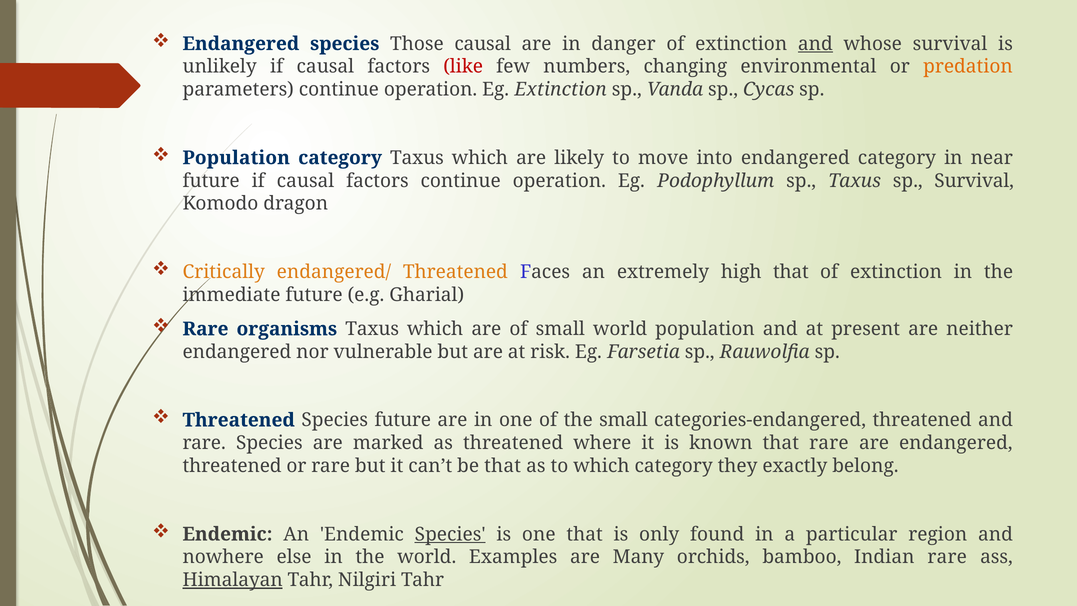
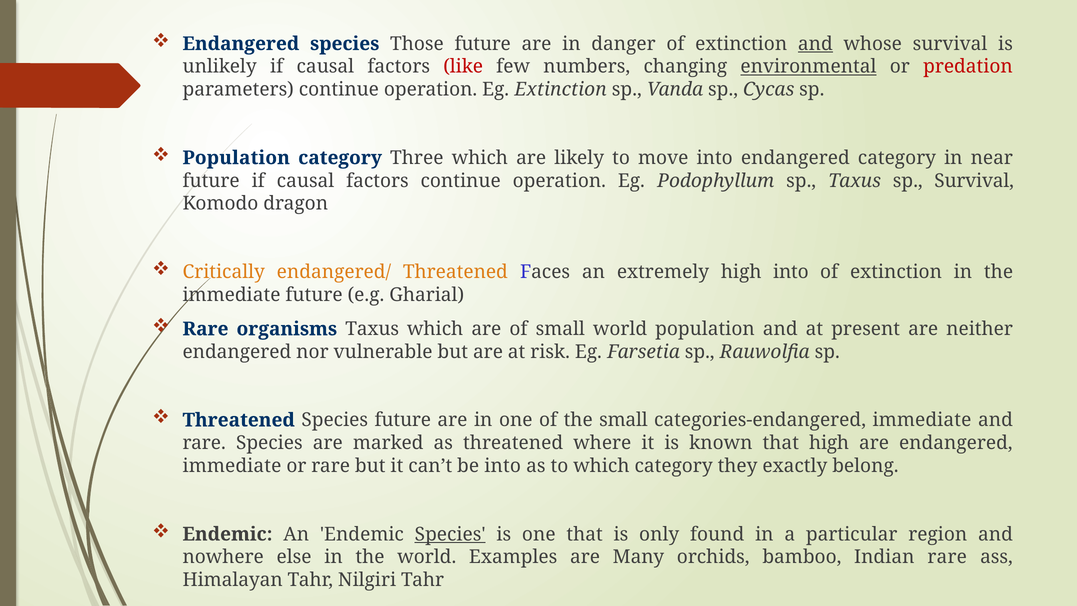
Those causal: causal -> future (483, 44)
environmental underline: none -> present (808, 67)
predation colour: orange -> red (968, 67)
category Taxus: Taxus -> Three (417, 158)
high that: that -> into (791, 272)
categories-endangered threatened: threatened -> immediate (922, 420)
that rare: rare -> high (829, 443)
threatened: threatened -> immediate (232, 466)
be that: that -> into (503, 466)
Himalayan underline: present -> none (233, 580)
